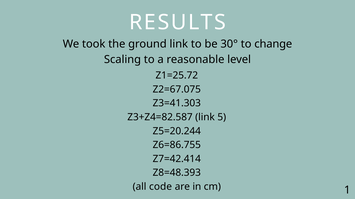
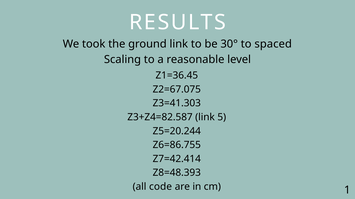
change: change -> spaced (273, 44)
Z1=25.72: Z1=25.72 -> Z1=36.45 (177, 76)
